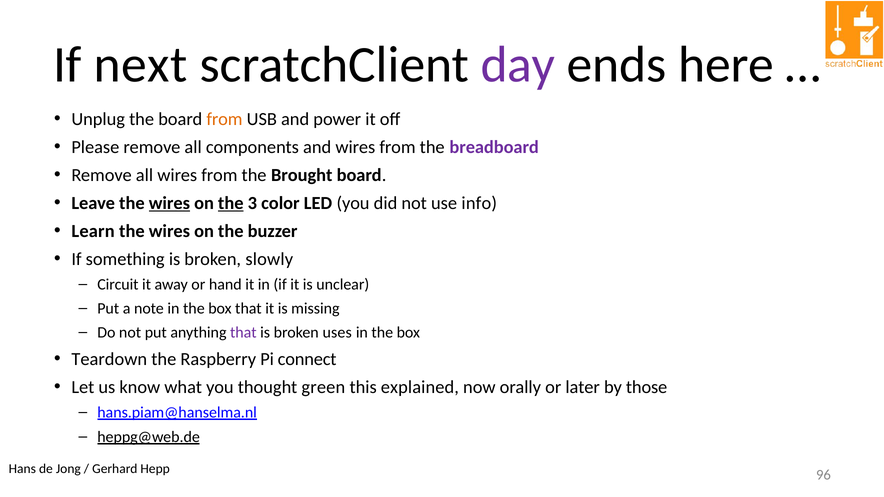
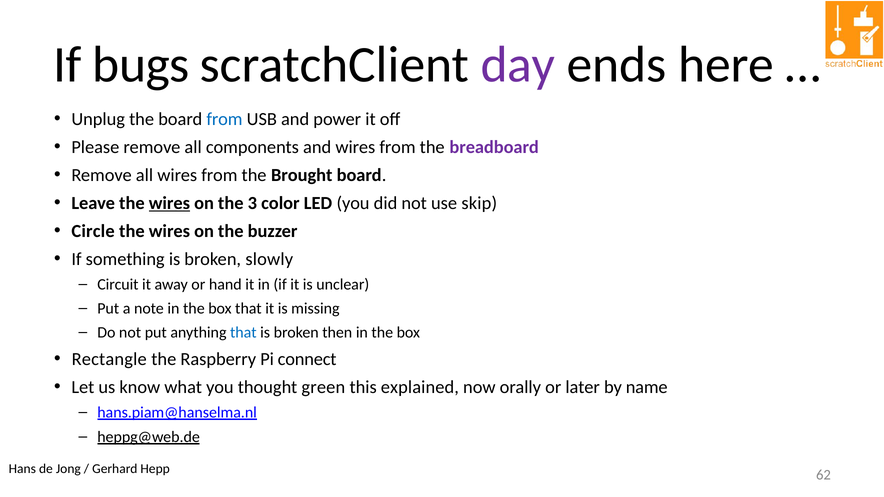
next: next -> bugs (141, 65)
from colour: orange -> blue (224, 119)
the underline: present -> none (231, 203)
info: info -> skip (479, 203)
Learn: Learn -> Circle (93, 231)
that colour: purple -> blue (243, 333)
uses: uses -> then (337, 333)
Teardown: Teardown -> Rectangle (109, 359)
those: those -> name (647, 387)
96: 96 -> 62 (823, 475)
